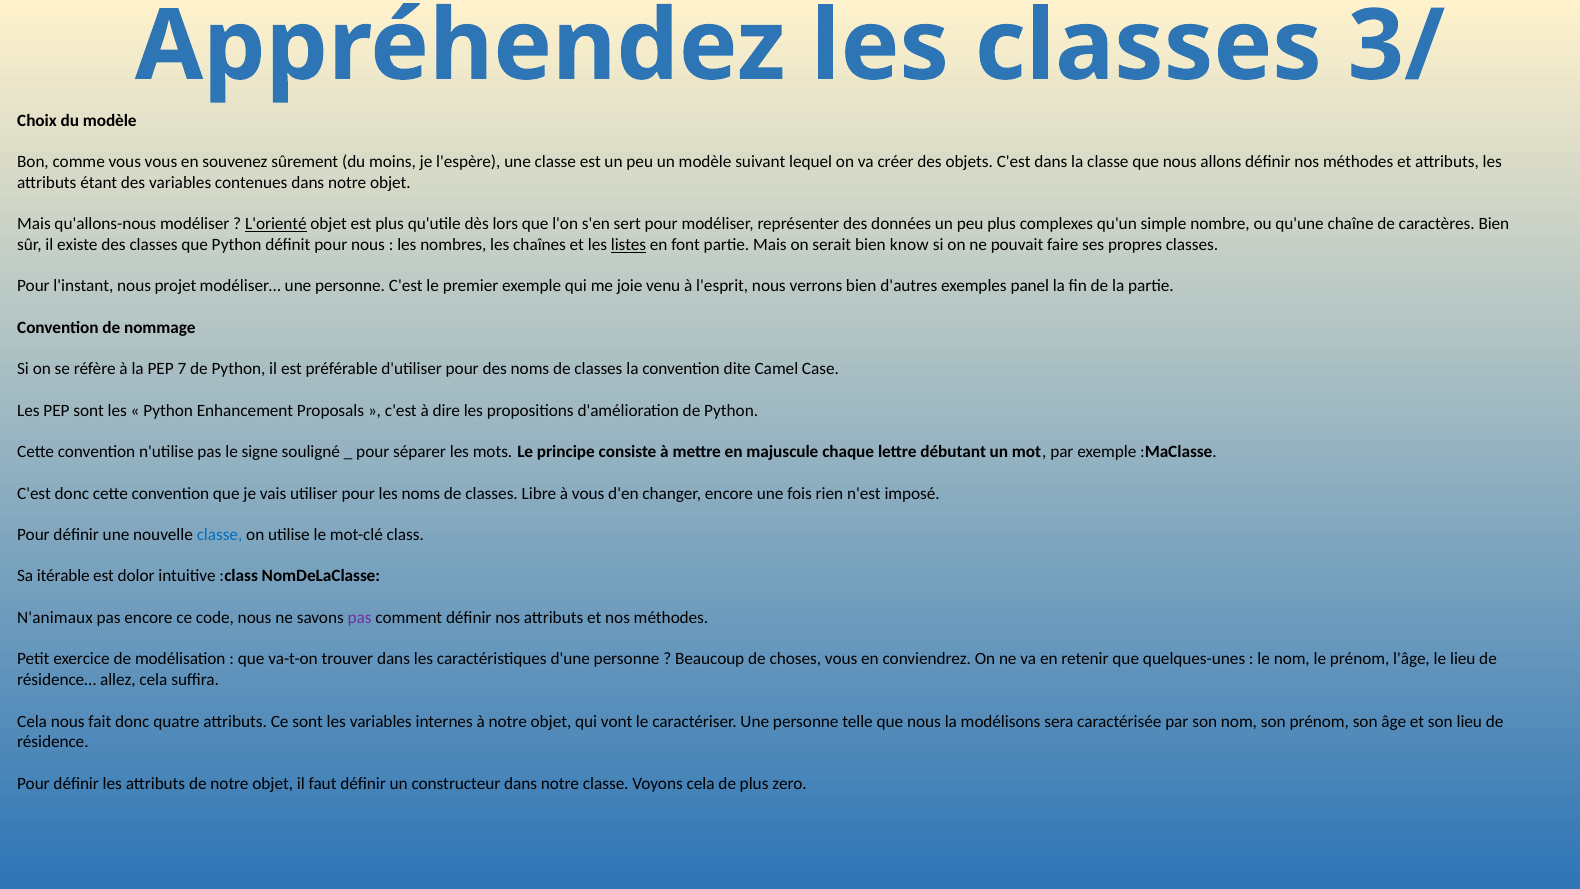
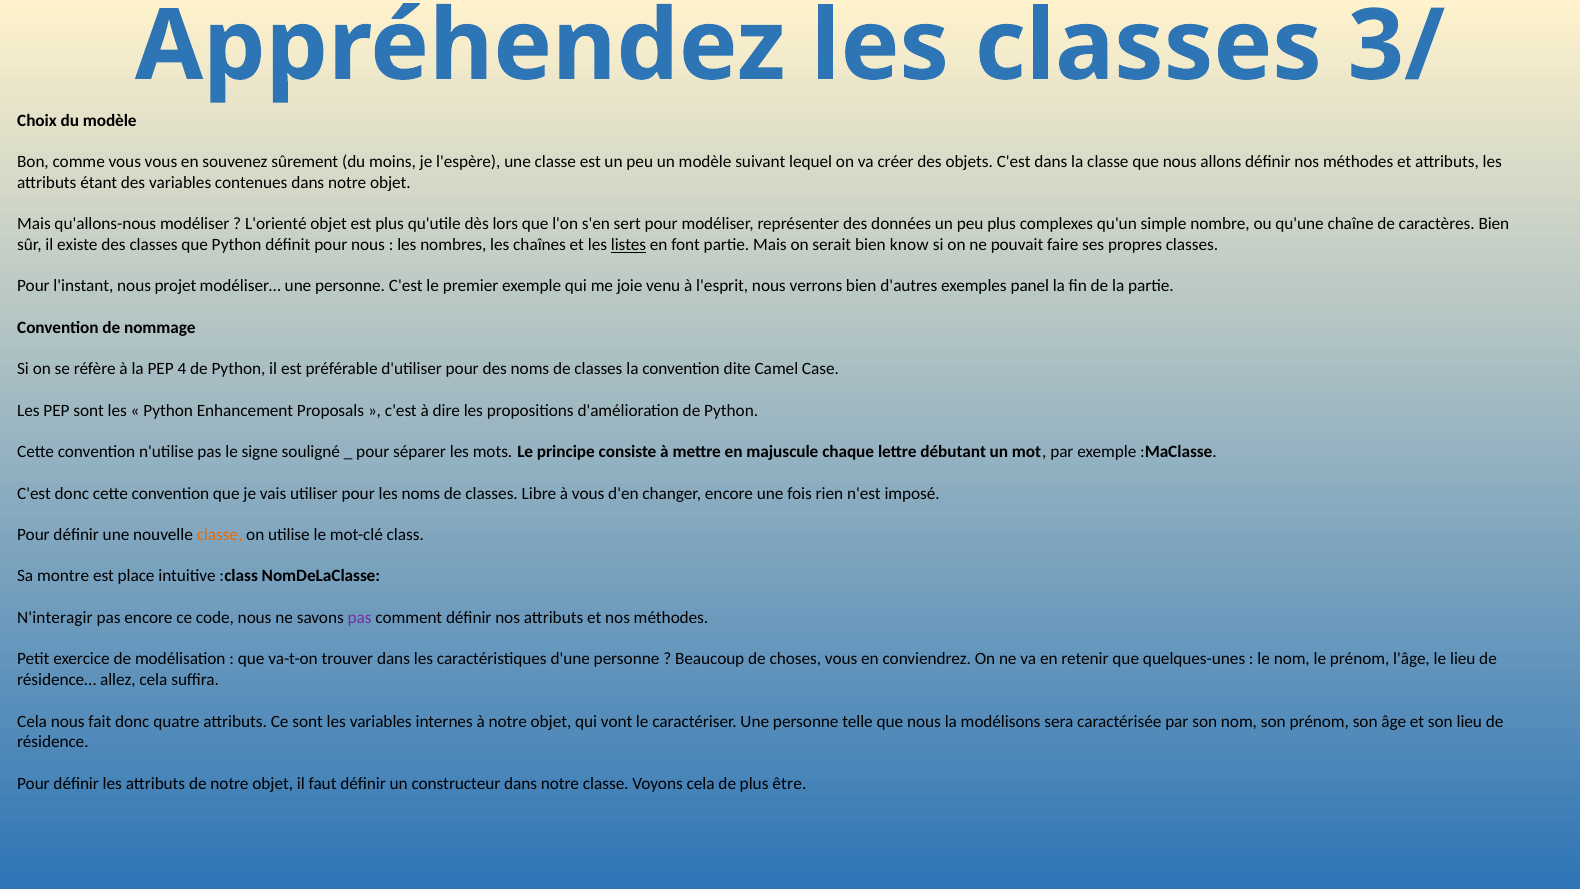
L'orienté underline: present -> none (276, 224)
7: 7 -> 4 (182, 369)
classe colour: blue -> orange (220, 535)
itérable: itérable -> montre (63, 576)
dolor: dolor -> place (136, 576)
N'animaux: N'animaux -> N'interagir (55, 618)
zero: zero -> être (789, 783)
